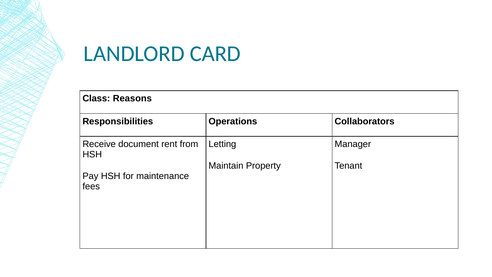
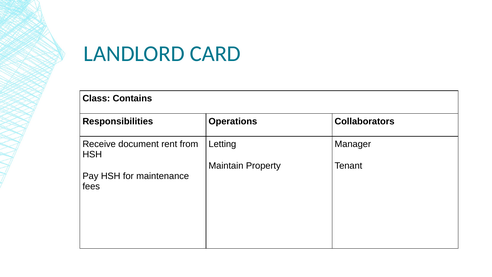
Reasons: Reasons -> Contains (132, 98)
